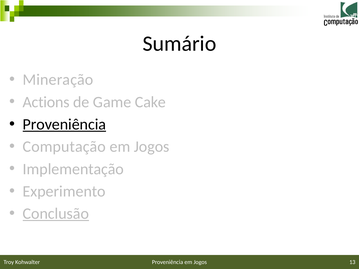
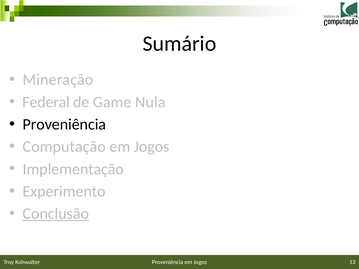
Actions: Actions -> Federal (46, 102)
Cake: Cake -> Nula (150, 102)
Proveniência underline: present -> none (64, 124)
